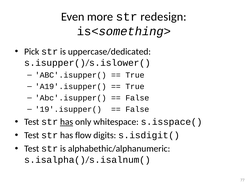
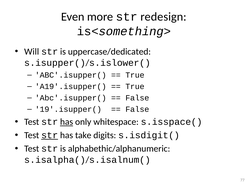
Pick: Pick -> Will (32, 52)
str underline: none -> present (50, 135)
flow: flow -> take (83, 135)
